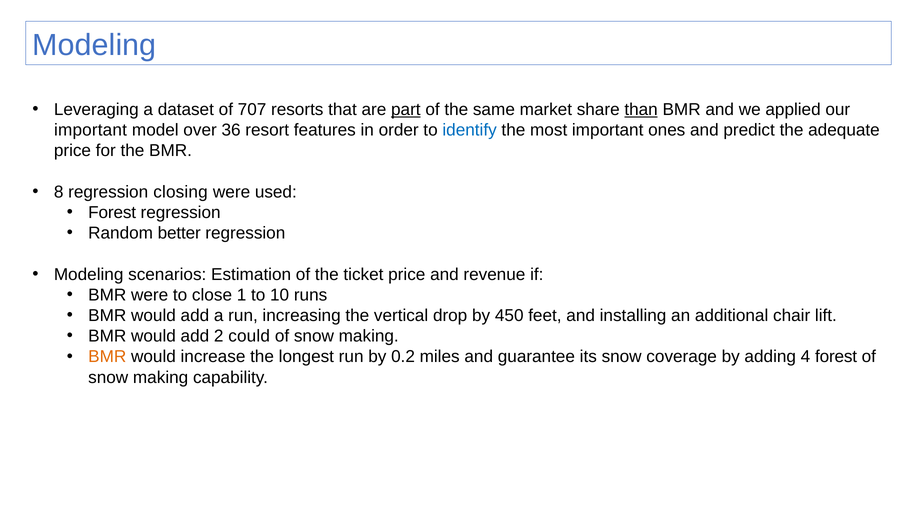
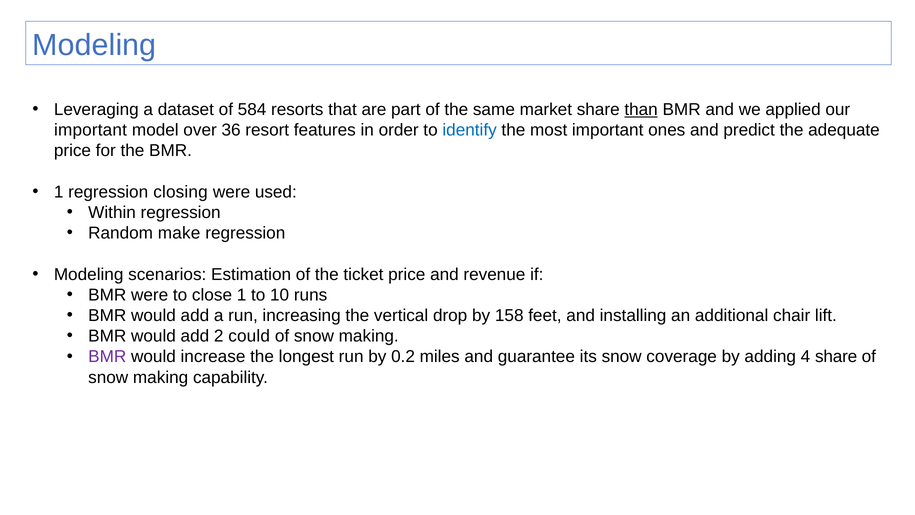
707: 707 -> 584 (252, 110)
part underline: present -> none (406, 110)
8: 8 -> 1 (59, 192)
Forest: Forest -> Within (112, 212)
better: better -> make (179, 233)
450: 450 -> 158 (509, 315)
BMR colour: orange -> purple (107, 357)
4 forest: forest -> share (836, 357)
